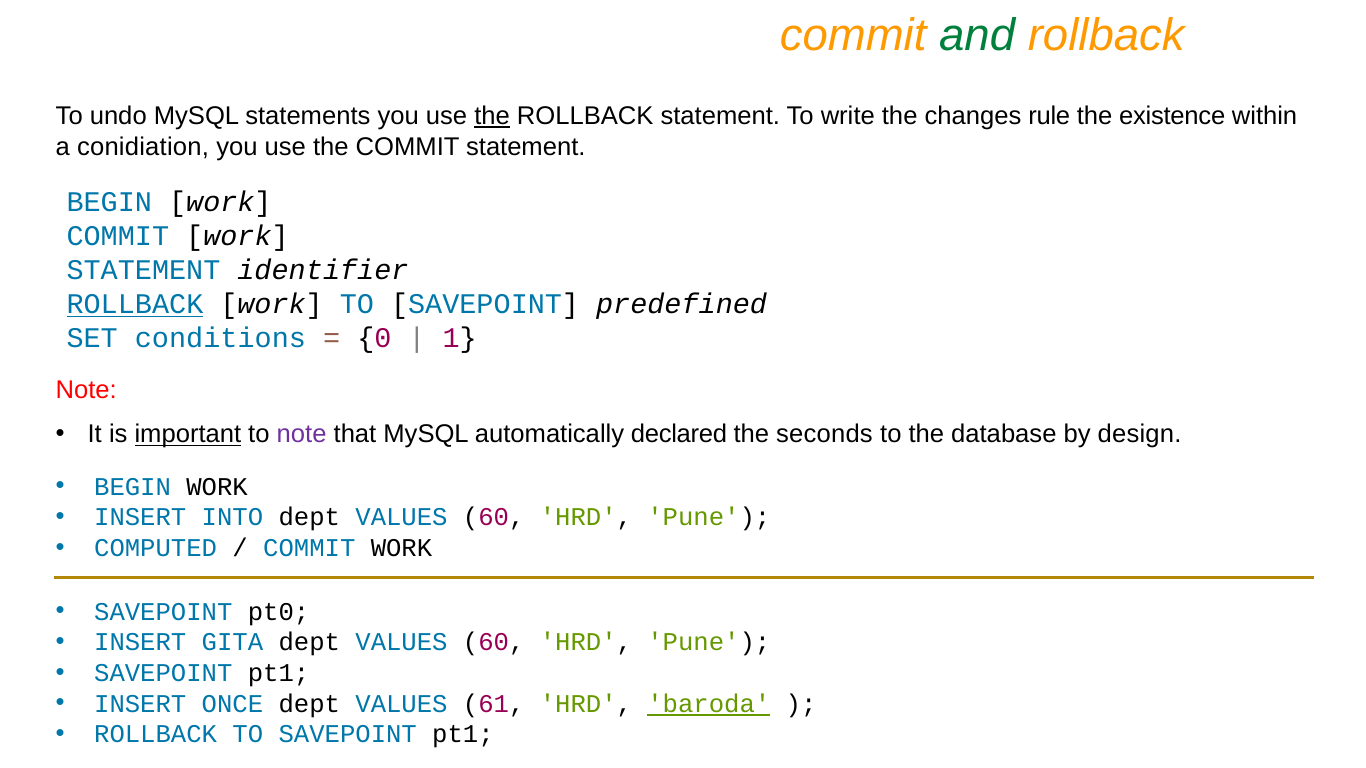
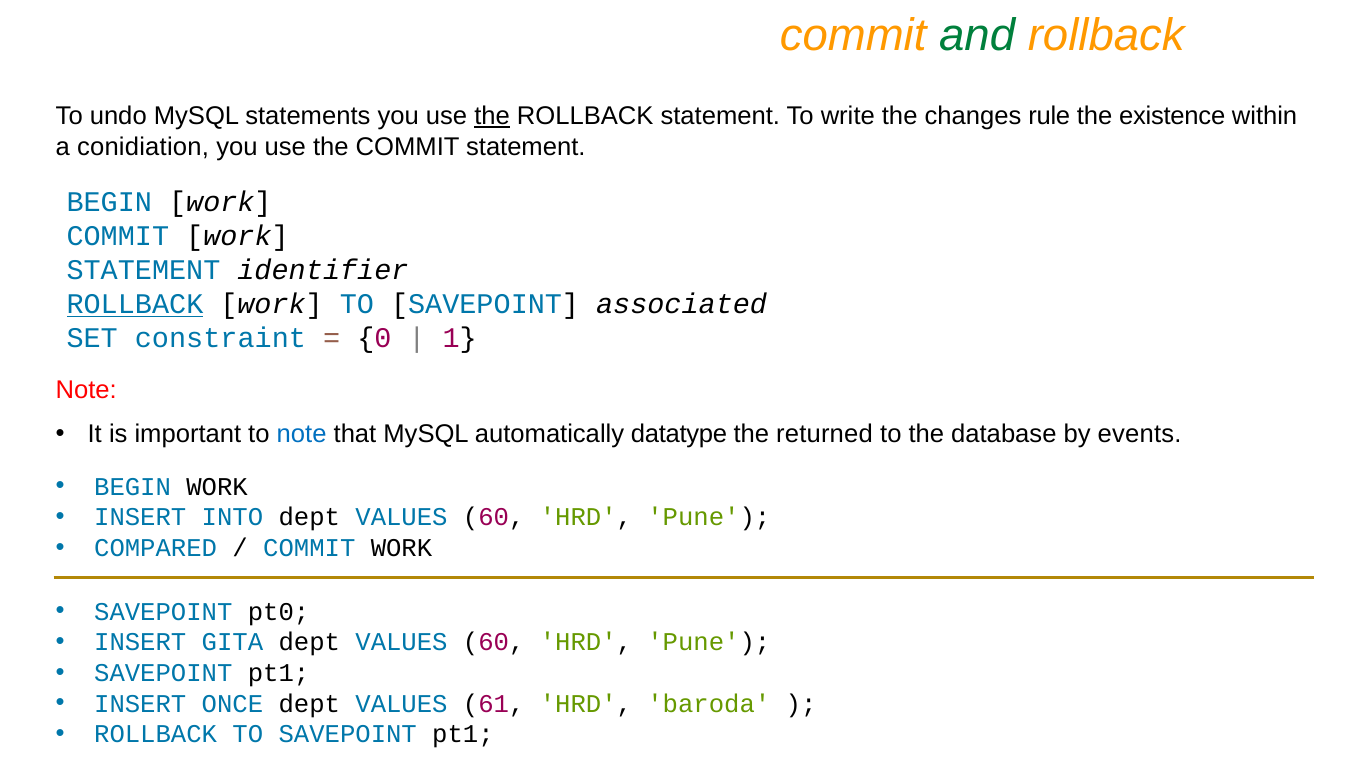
predefined: predefined -> associated (682, 304)
conditions: conditions -> constraint (220, 338)
important underline: present -> none (188, 435)
note colour: purple -> blue (302, 435)
declared: declared -> datatype (679, 435)
seconds: seconds -> returned (825, 435)
design: design -> events (1140, 435)
COMPUTED: COMPUTED -> COMPARED (156, 548)
baroda underline: present -> none (709, 704)
